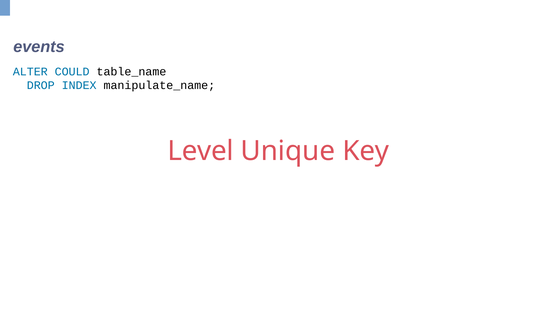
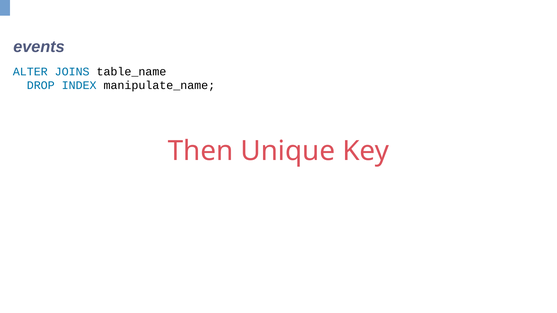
COULD: COULD -> JOINS (72, 72)
Level: Level -> Then (201, 151)
